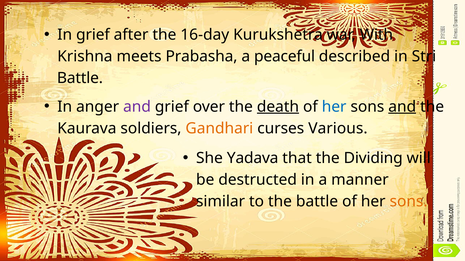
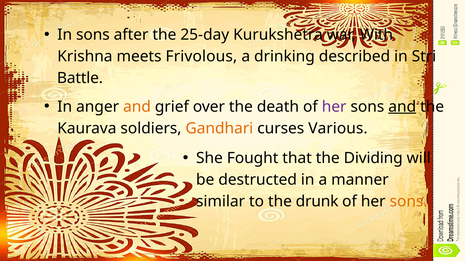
In grief: grief -> sons (93, 35)
16-day: 16-day -> 25-day (205, 35)
Prabasha: Prabasha -> Frivolous (201, 57)
peaceful: peaceful -> drinking (284, 57)
and colour: purple -> orange (137, 107)
death underline: present -> none (278, 107)
her colour: blue -> purple (334, 107)
Yadava: Yadava -> Fought (253, 158)
the battle: battle -> drunk (317, 202)
